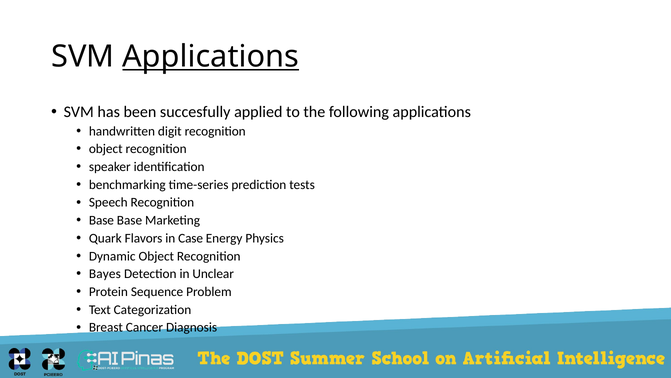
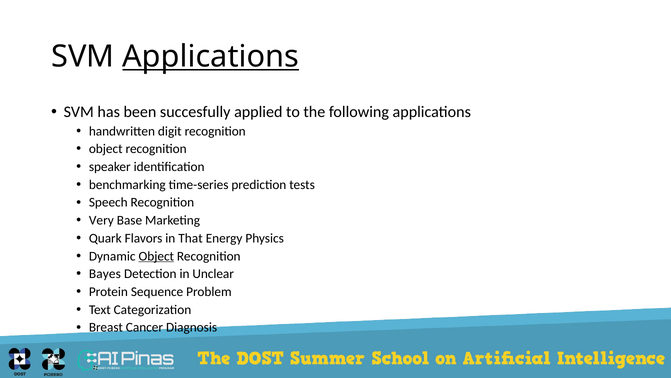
Base: Base -> Very (101, 220)
Case: Case -> That (191, 238)
Object underline: none -> present (156, 256)
